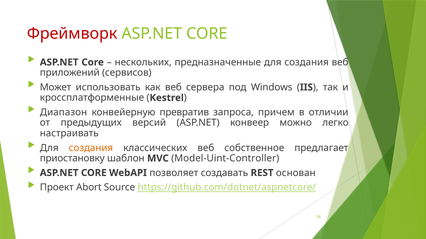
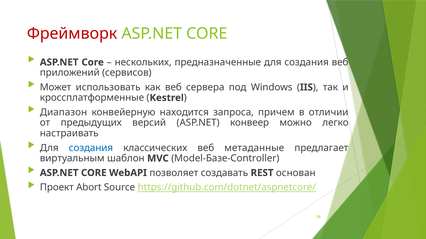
превратив: превратив -> находится (184, 113)
создания colour: orange -> blue (91, 148)
собственное: собственное -> метаданные (254, 148)
приостановку: приостановку -> виртуальным (72, 159)
Model-Uint-Controller: Model-Uint-Controller -> Model-Базе-Controller (225, 159)
